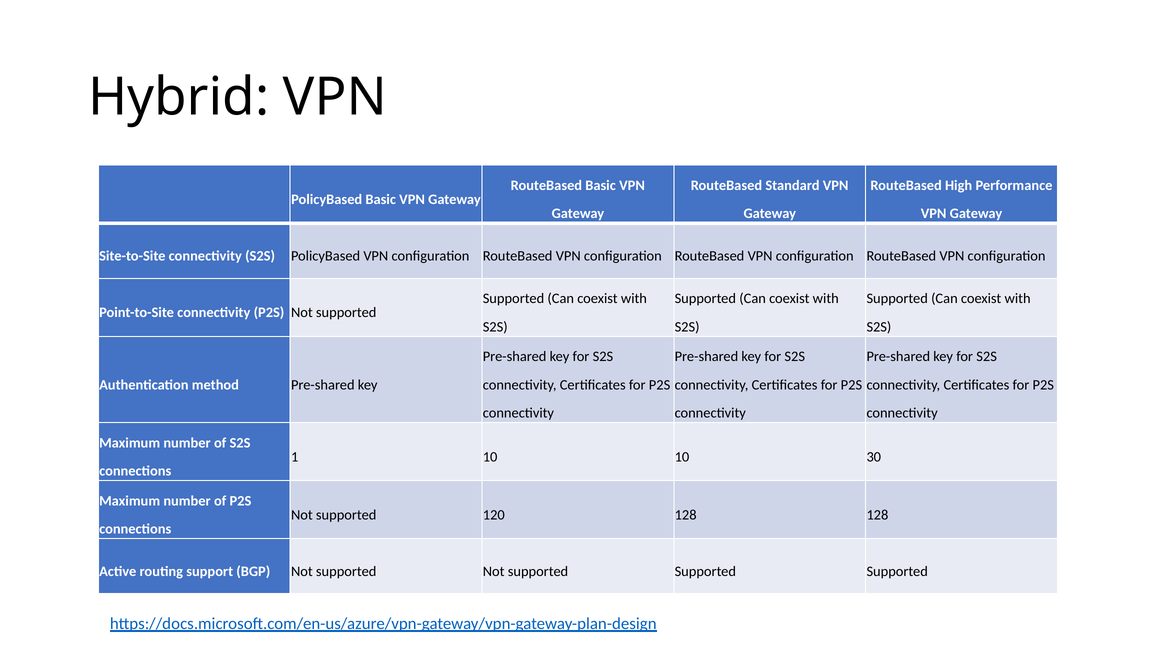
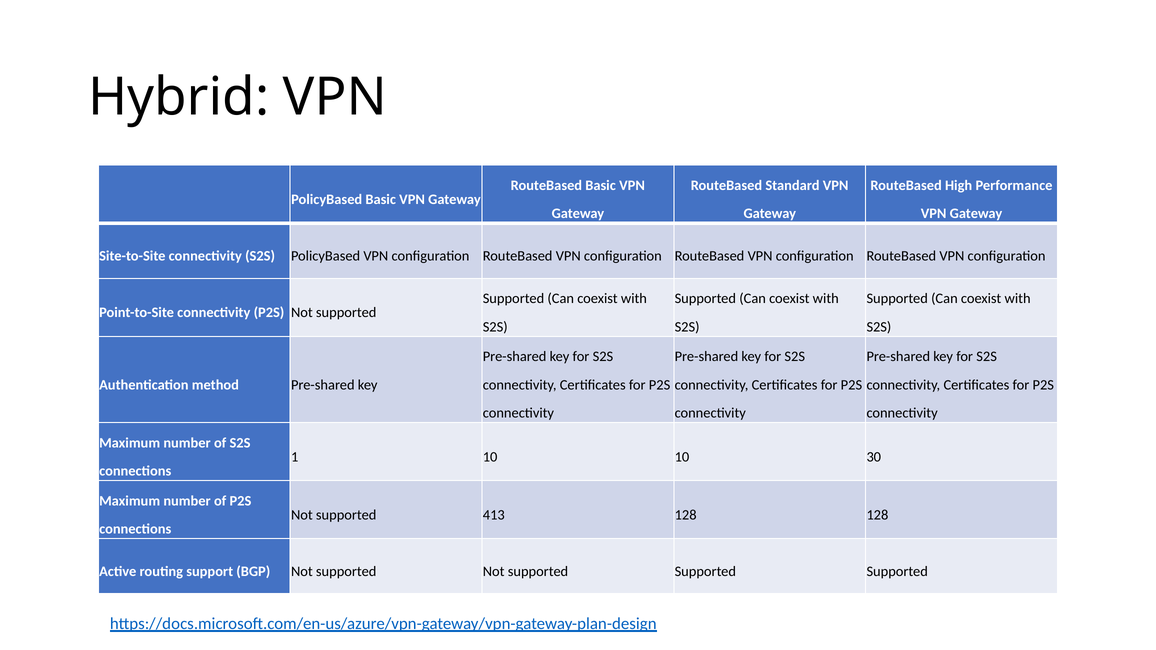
120: 120 -> 413 (494, 515)
